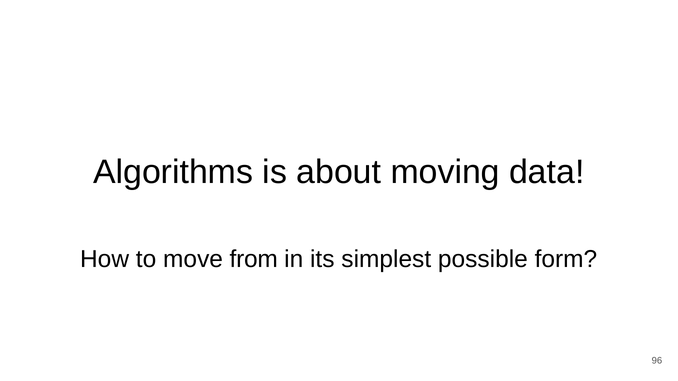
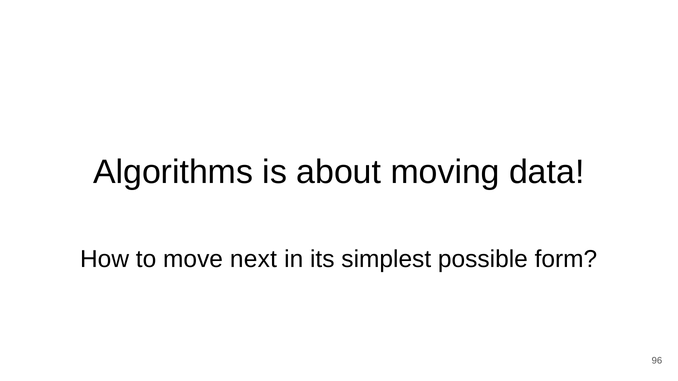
from: from -> next (253, 259)
